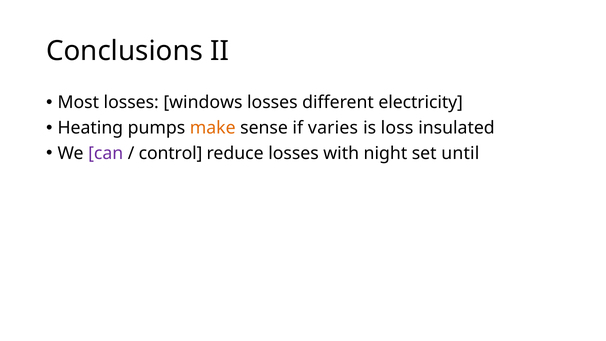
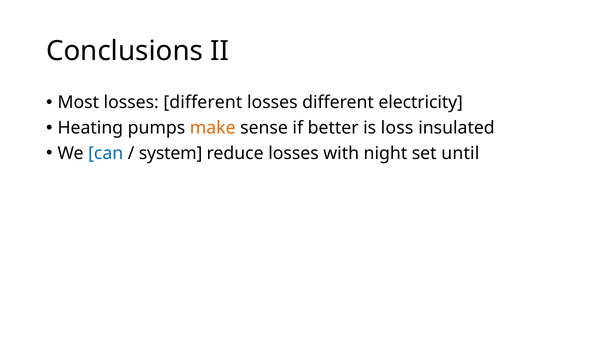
Most losses windows: windows -> different (203, 102)
varies: varies -> better (333, 128)
can colour: purple -> blue (106, 153)
control: control -> system (171, 153)
